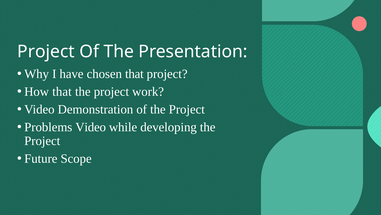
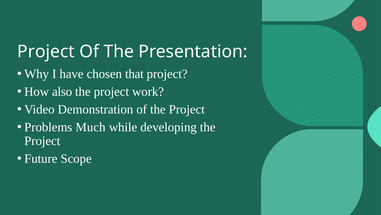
How that: that -> also (62, 91)
Problems Video: Video -> Much (91, 127)
